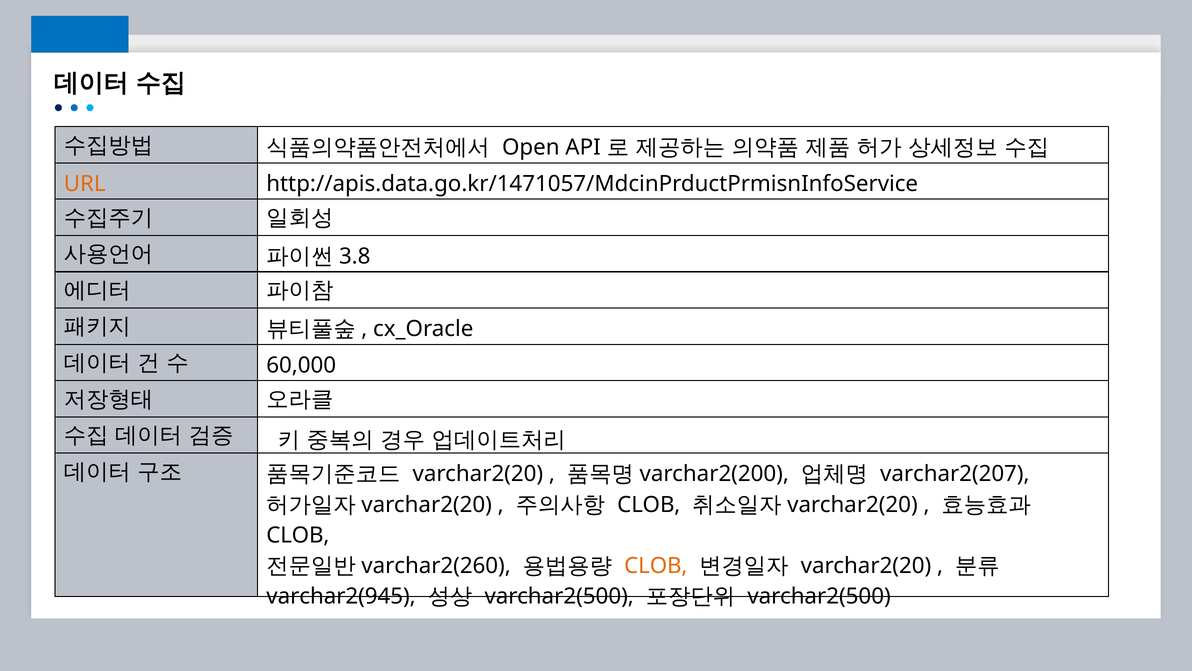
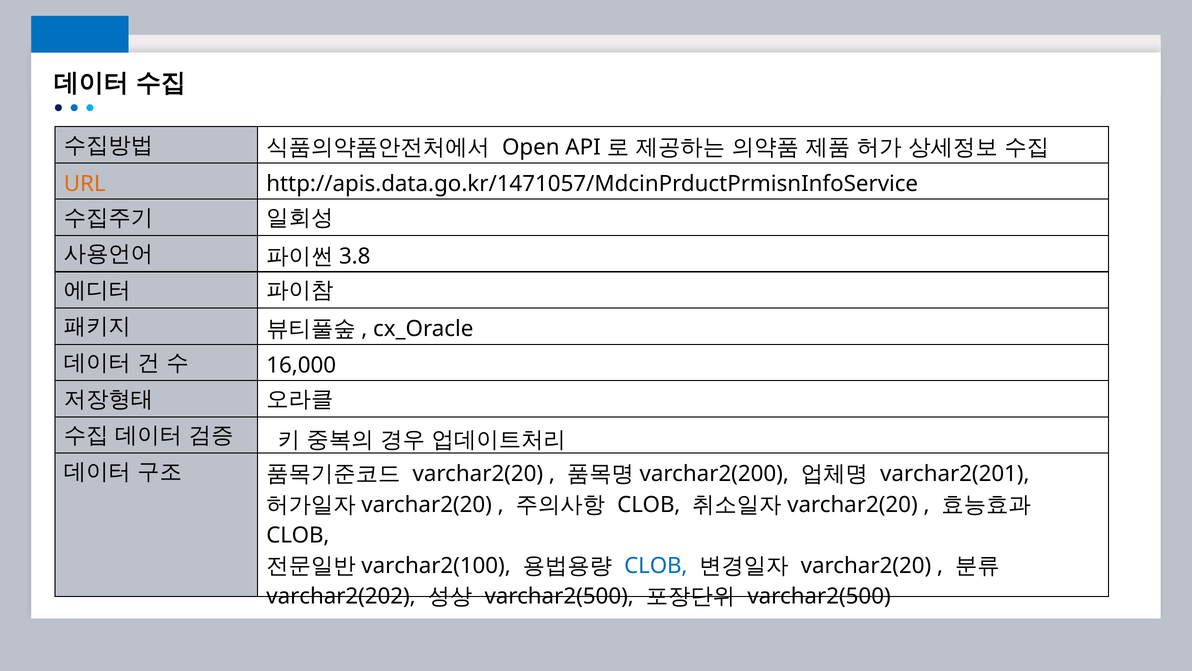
60,000: 60,000 -> 16,000 (301, 365)
varchar2(207: varchar2(207 -> varchar2(201 (955, 474)
varchar2(260: varchar2(260 -> varchar2(100 (436, 565)
CLOB colour: orange -> blue (656, 565)
varchar2(945: varchar2(945 -> varchar2(202 (341, 596)
